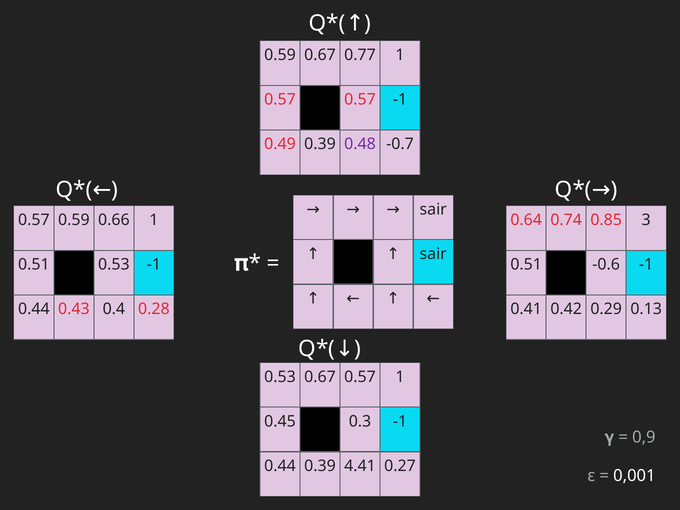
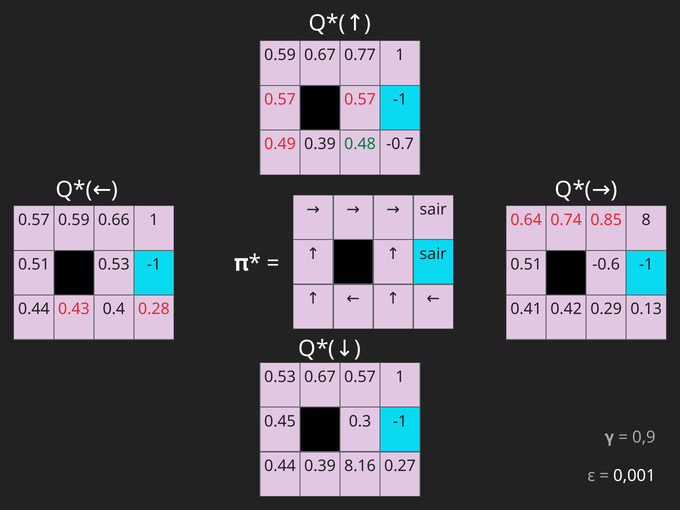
0.48 colour: purple -> green (360, 144)
3: 3 -> 8 (646, 220)
4.41: 4.41 -> 8.16 (360, 466)
